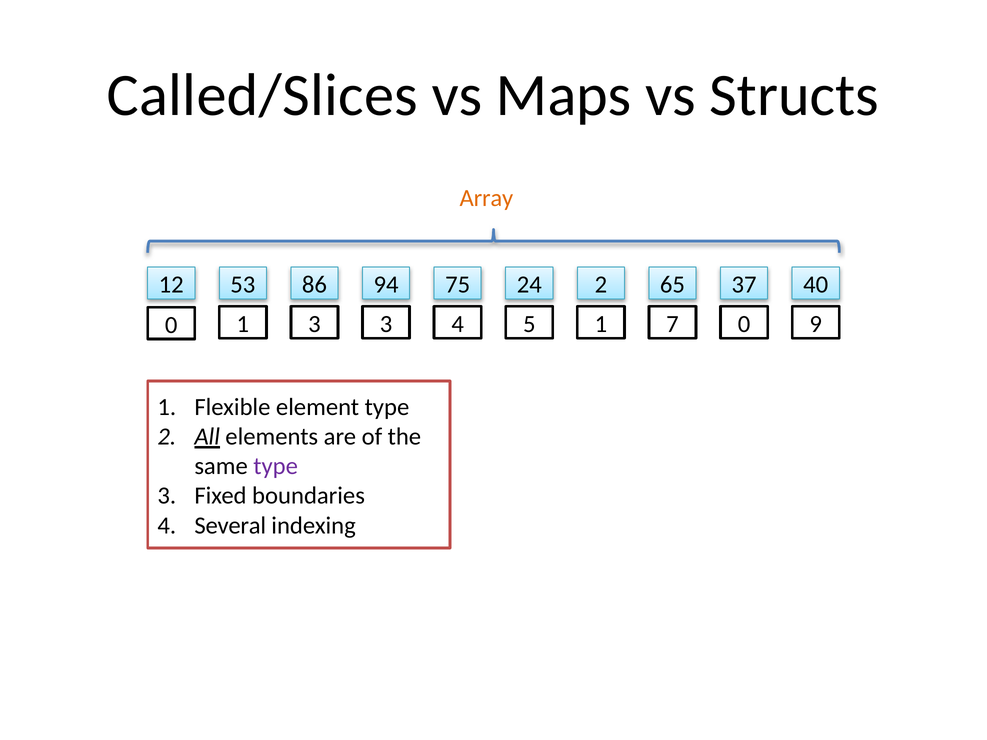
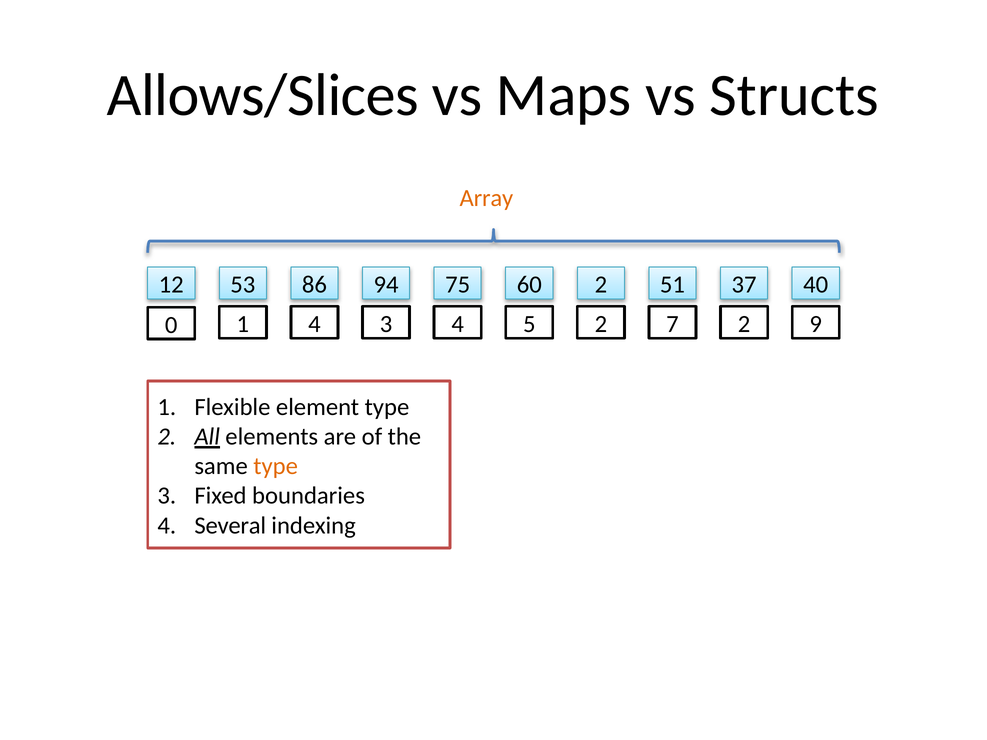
Called/Slices: Called/Slices -> Allows/Slices (263, 96)
24: 24 -> 60 (529, 285)
65: 65 -> 51 (672, 285)
1 3: 3 -> 4 (314, 324)
5 1: 1 -> 2 (601, 324)
7 0: 0 -> 2 (744, 324)
type colour: purple -> orange (276, 466)
